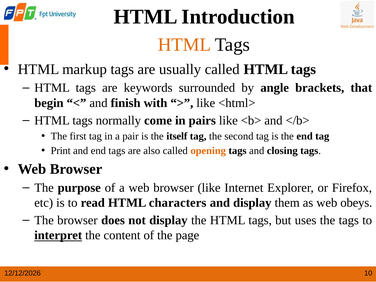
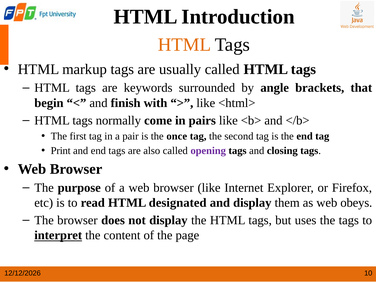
itself: itself -> once (177, 136)
opening colour: orange -> purple (208, 151)
characters: characters -> designated (178, 203)
